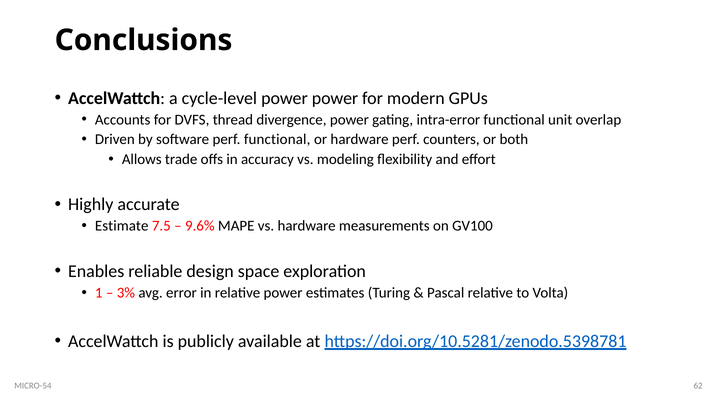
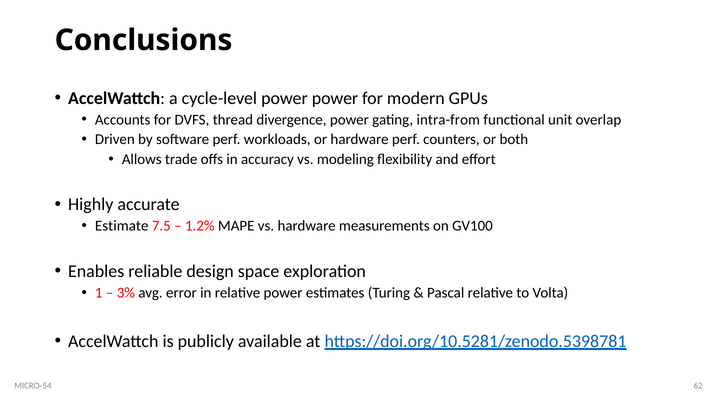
intra-error: intra-error -> intra-from (448, 119)
perf functional: functional -> workloads (277, 139)
9.6%: 9.6% -> 1.2% (200, 226)
